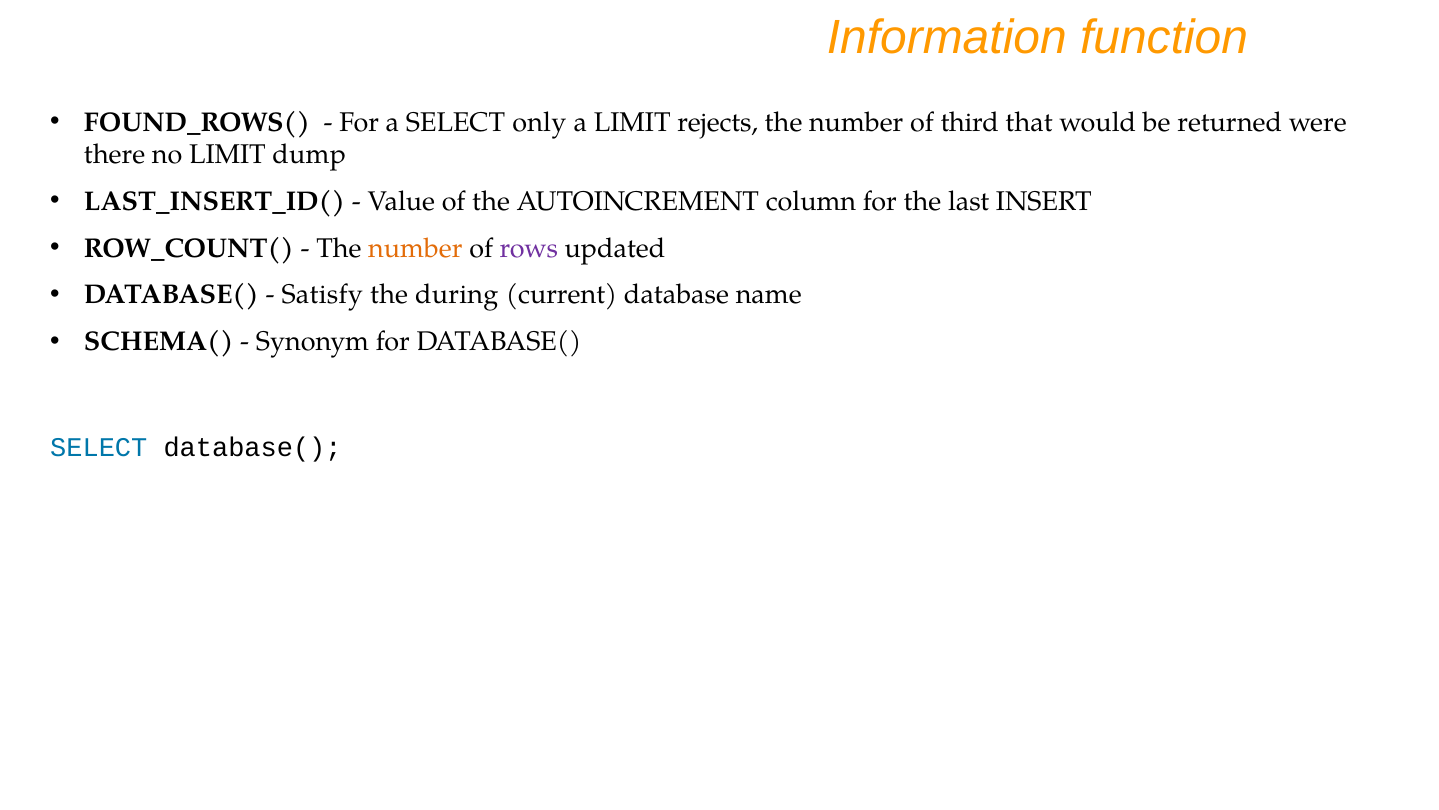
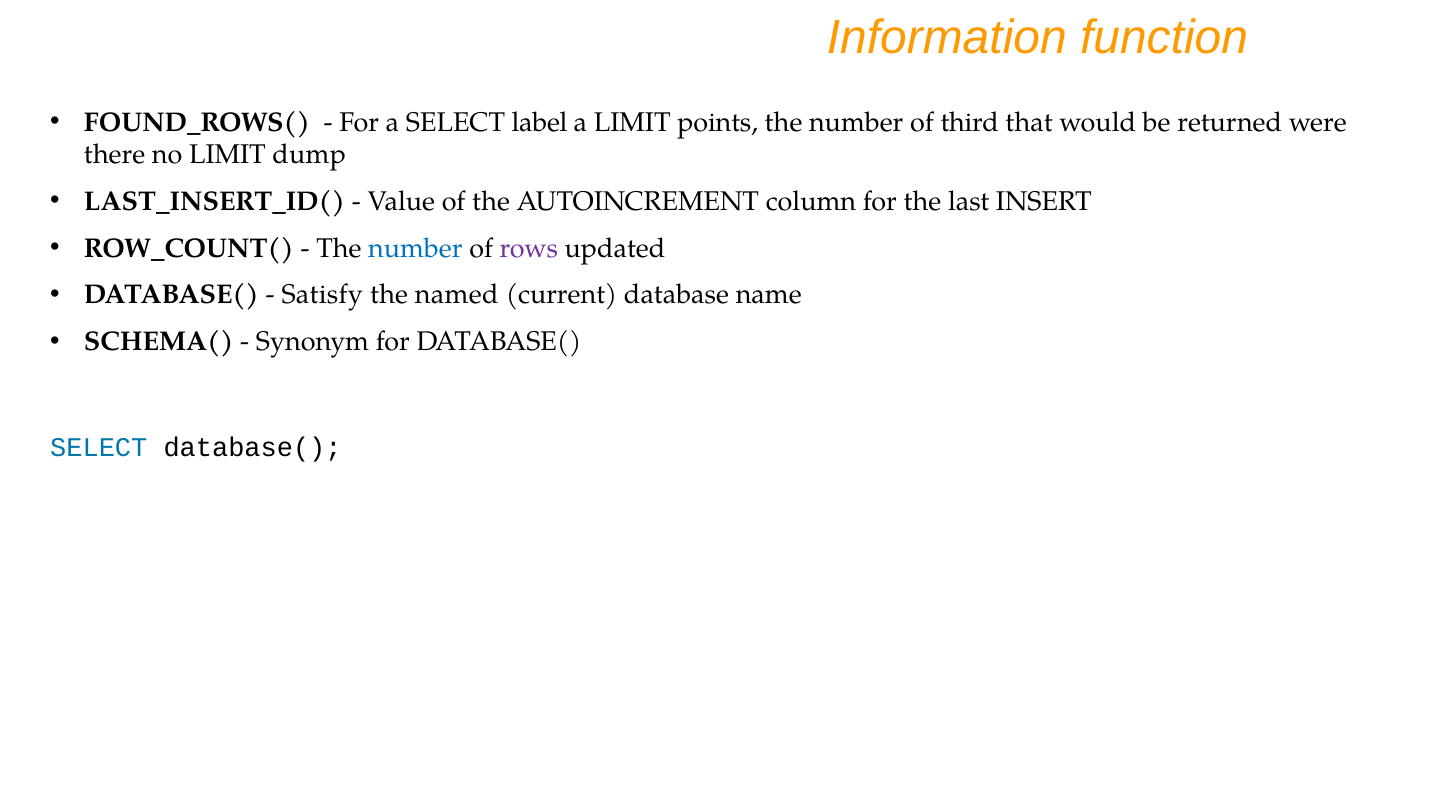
only: only -> label (540, 122)
rejects: rejects -> points (718, 122)
number colour: orange -> blue (415, 248)
during: during -> named (457, 295)
